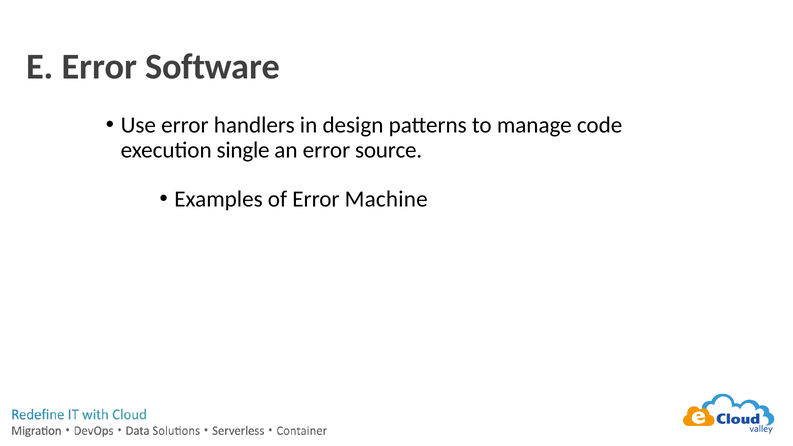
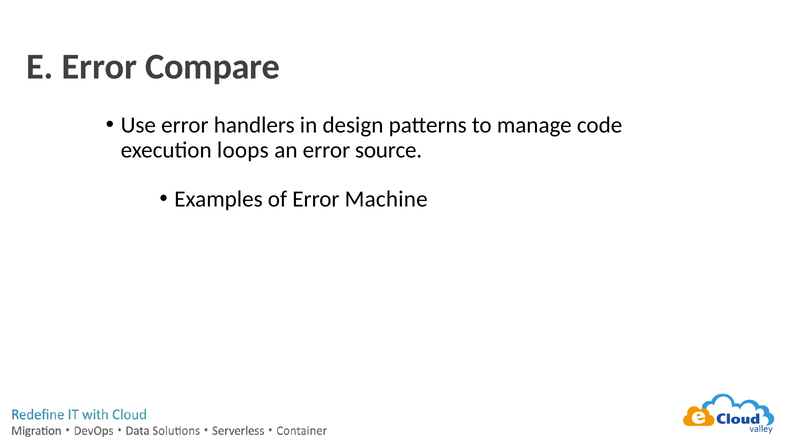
Software: Software -> Compare (213, 67)
single: single -> loops (243, 150)
